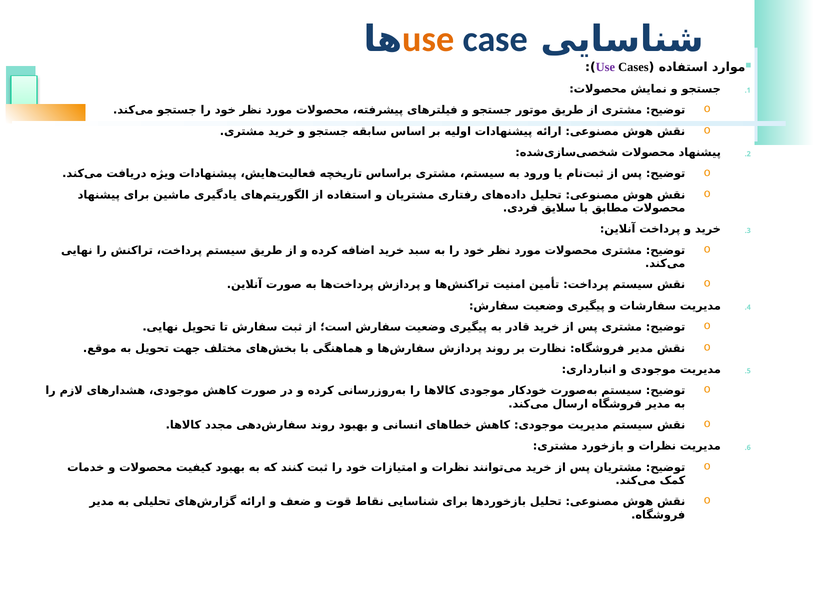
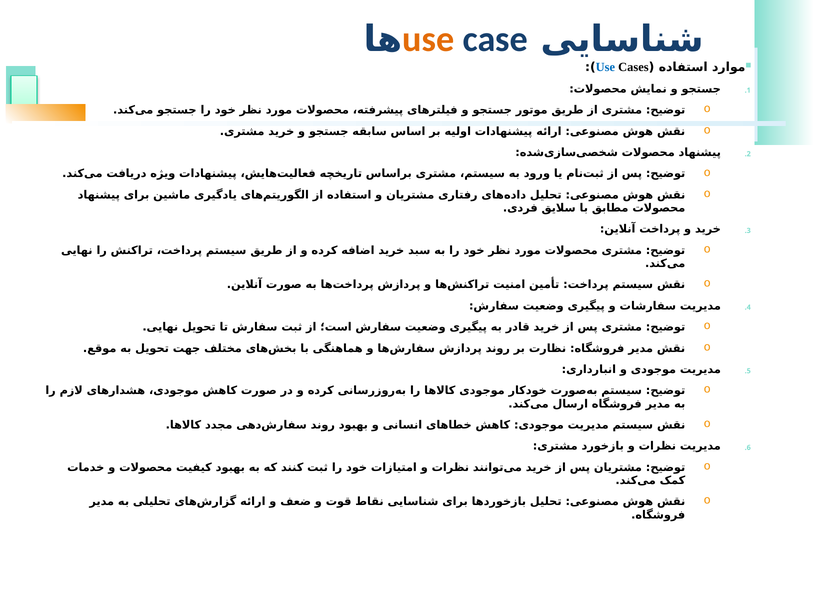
Use colour: purple -> blue (605, 67)
